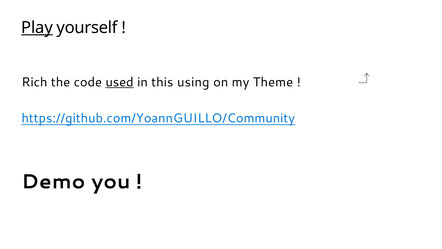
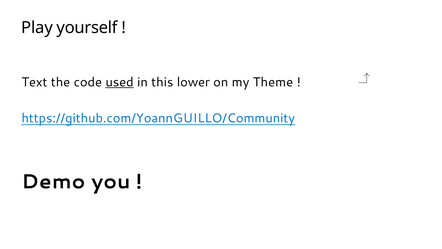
Play underline: present -> none (37, 28)
Rich: Rich -> Text (34, 82)
using: using -> lower (193, 82)
